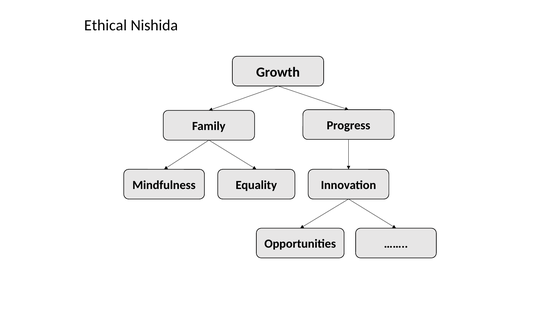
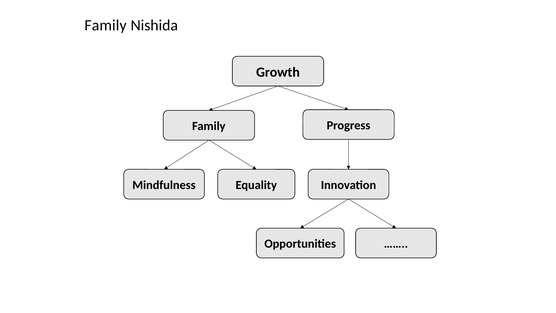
Ethical: Ethical -> Family (106, 25)
